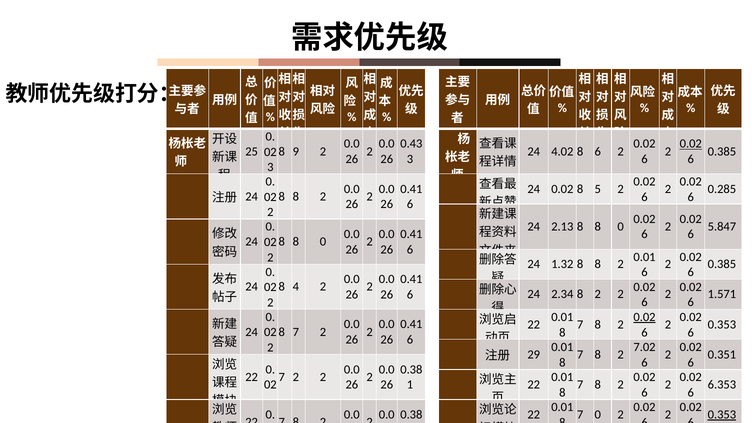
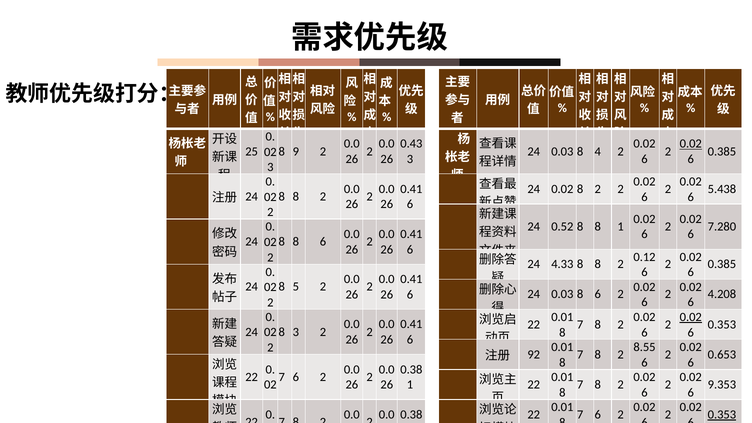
4.02: 4.02 -> 0.03 (562, 151)
8 6: 6 -> 4 (598, 151)
0.02 8 5: 5 -> 2 (598, 189)
0.285: 0.285 -> 5.438 (722, 189)
2.13: 2.13 -> 0.52 (562, 227)
0: 0 -> 1 (621, 227)
5.847: 5.847 -> 7.280 (722, 227)
0: 0 -> 6 (323, 242)
0.01: 0.01 -> 0.12 (645, 257)
1.32: 1.32 -> 4.33 (562, 264)
4: 4 -> 5 (296, 287)
2.34: 2.34 -> 0.03 (562, 294)
2: 2 -> 6 (598, 294)
1.571: 1.571 -> 4.208 (722, 294)
0.02 underline: present -> none (645, 317)
0.02 underline: none -> present (691, 317)
7: 7 -> 3 (296, 332)
7.02: 7.02 -> 8.55 (645, 347)
0.351: 0.351 -> 0.653 (722, 355)
29: 29 -> 92 (534, 355)
2: 2 -> 6 (296, 377)
6.353: 6.353 -> 9.353 (722, 385)
0: 0 -> 6 (598, 415)
